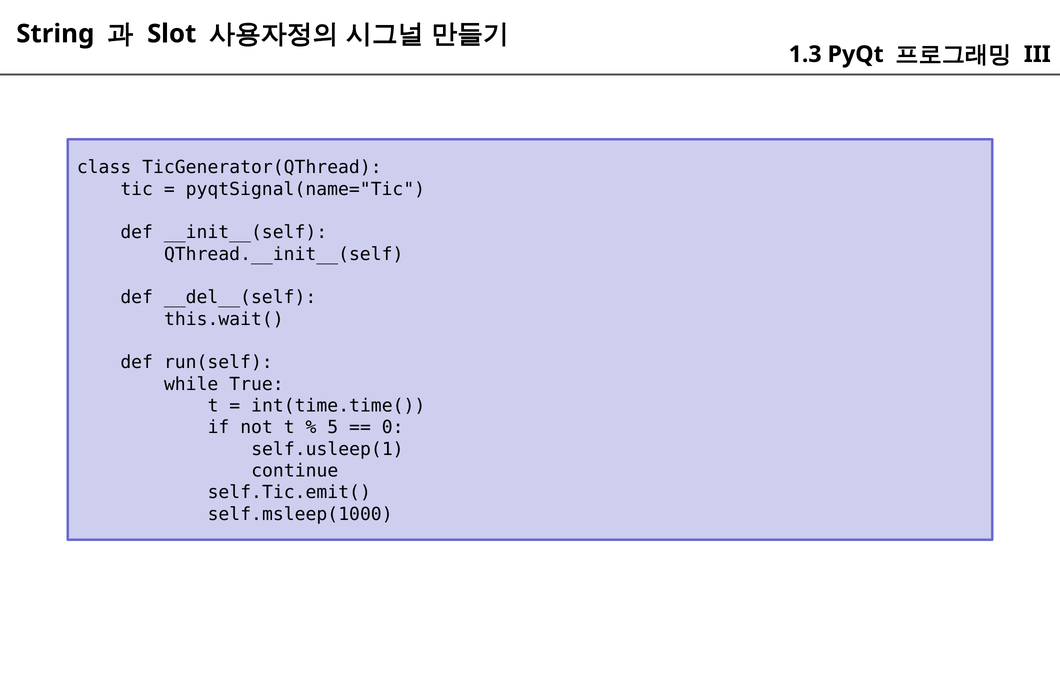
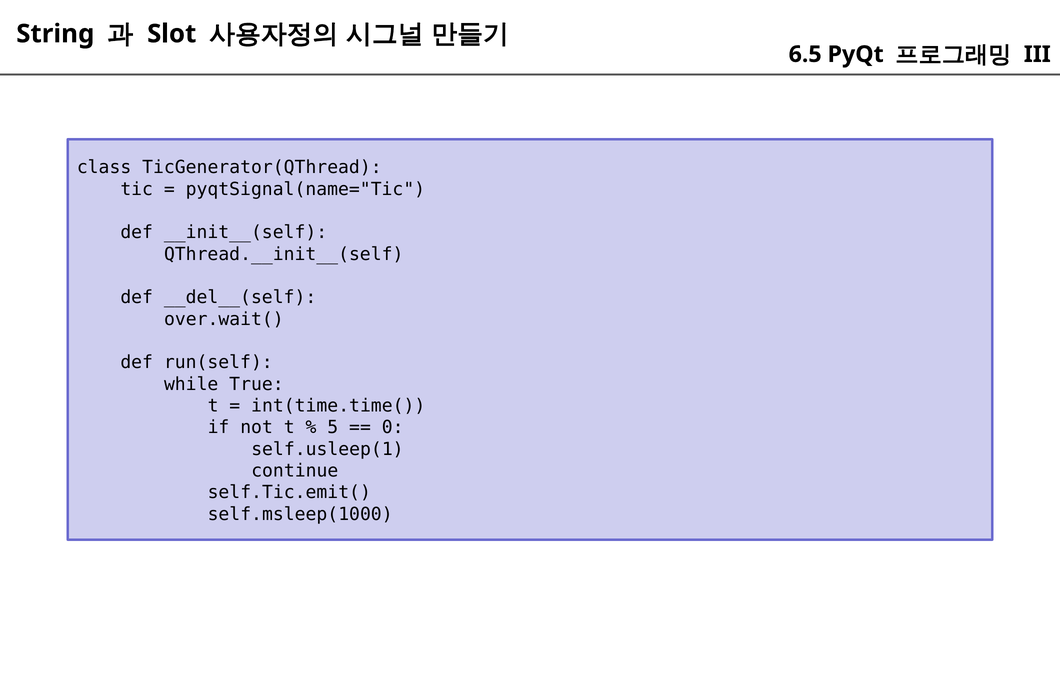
1.3: 1.3 -> 6.5 (805, 54)
this.wait(: this.wait( -> over.wait( (224, 319)
